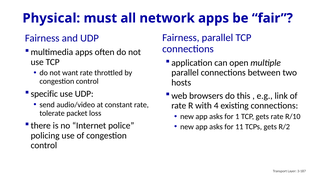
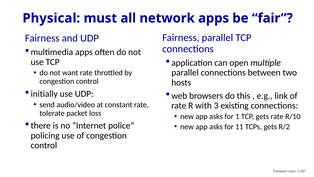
specific: specific -> initially (44, 94)
4: 4 -> 3 (216, 105)
